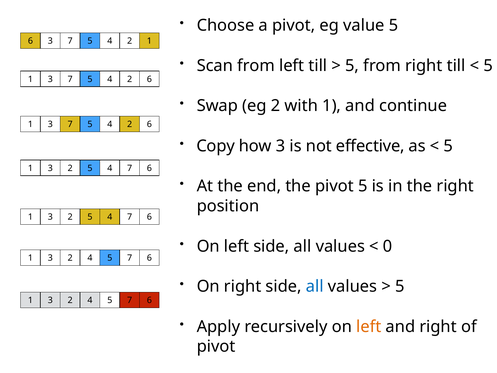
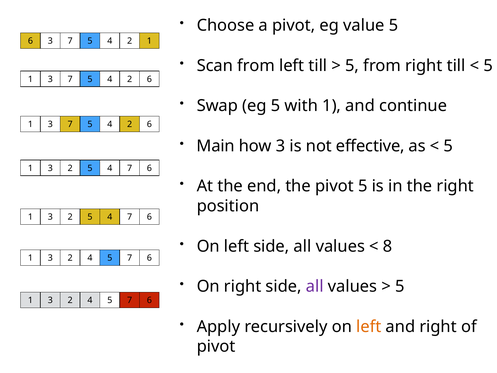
eg 2: 2 -> 5 (276, 106)
Copy: Copy -> Main (216, 146)
0: 0 -> 8 (388, 246)
all colour: blue -> purple (315, 286)
